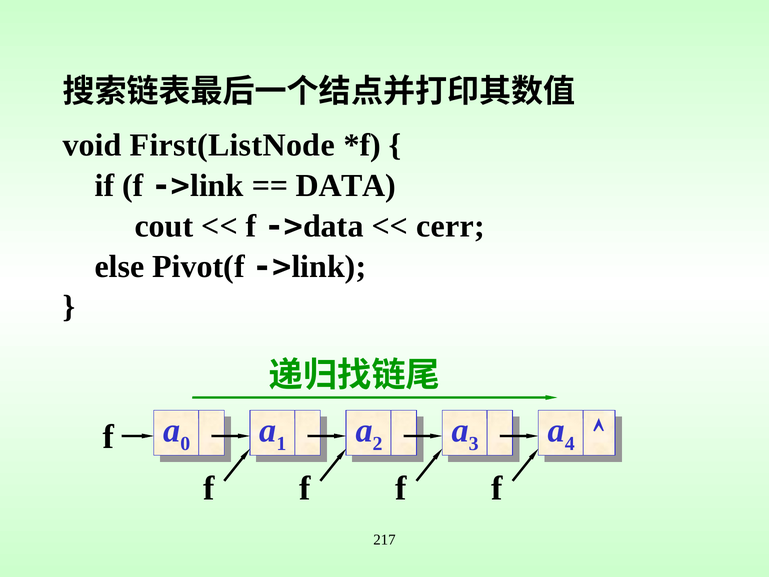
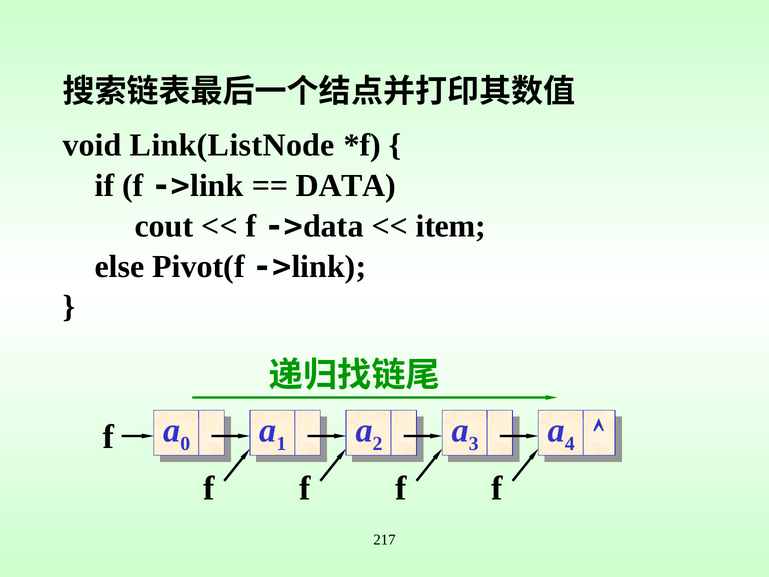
First(ListNode: First(ListNode -> Link(ListNode (232, 145)
cerr: cerr -> item (451, 226)
